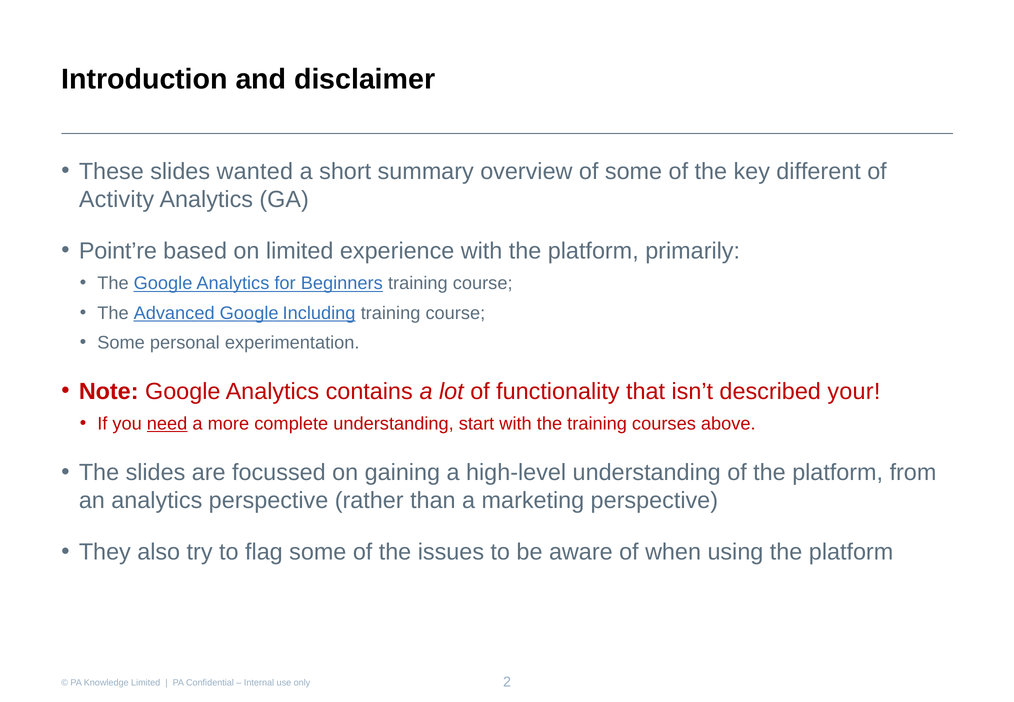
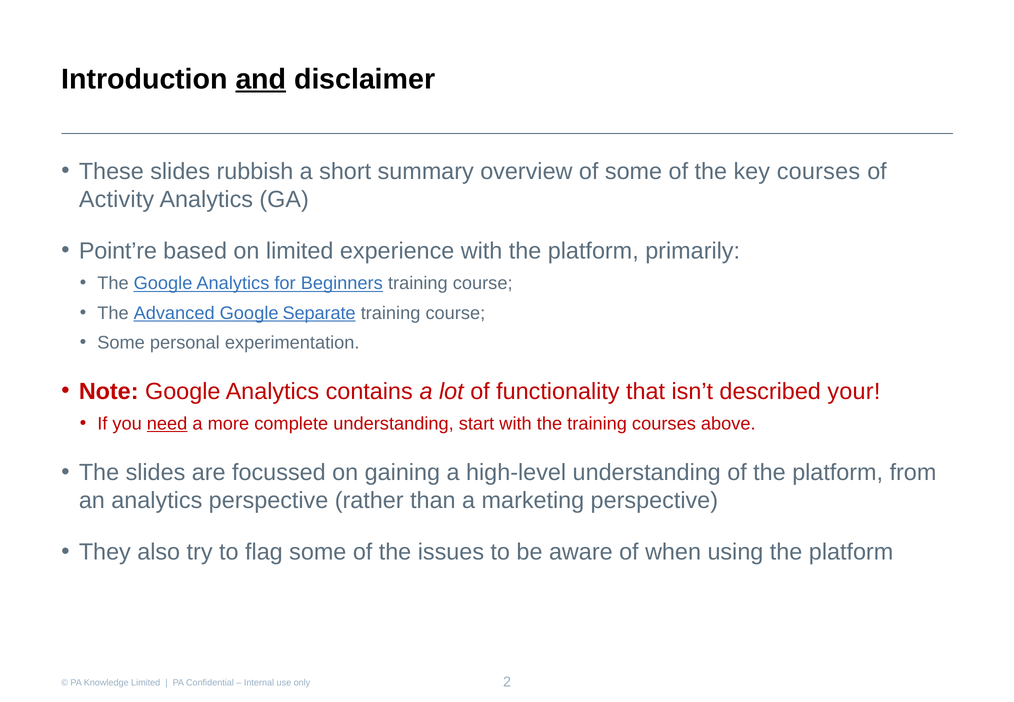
and underline: none -> present (261, 79)
wanted: wanted -> rubbish (255, 171)
key different: different -> courses (818, 171)
Including: Including -> Separate (319, 313)
